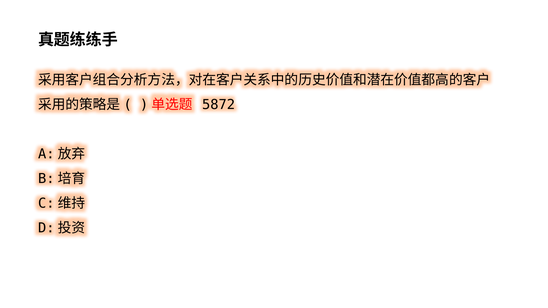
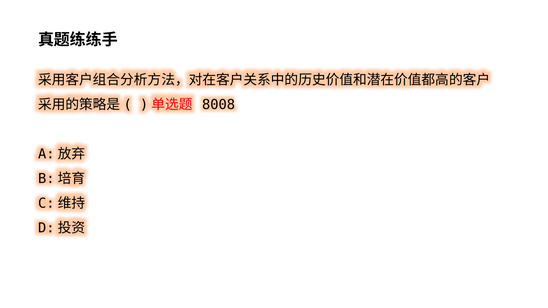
5872: 5872 -> 8008 (219, 105)
